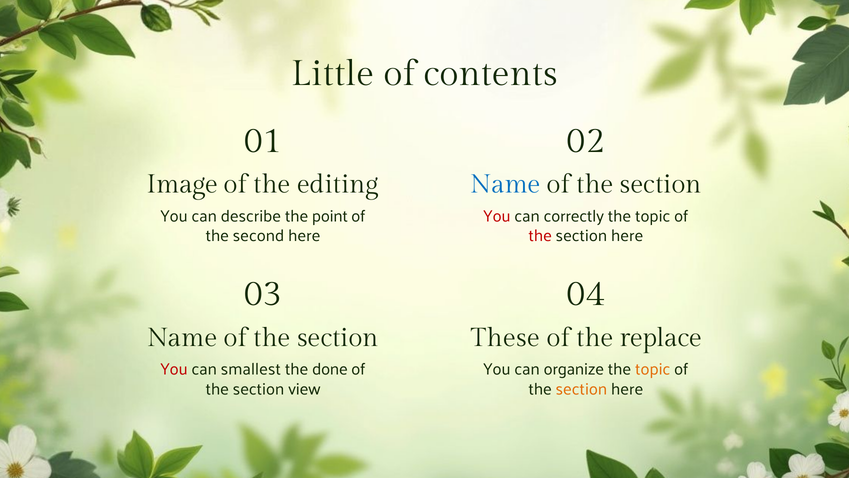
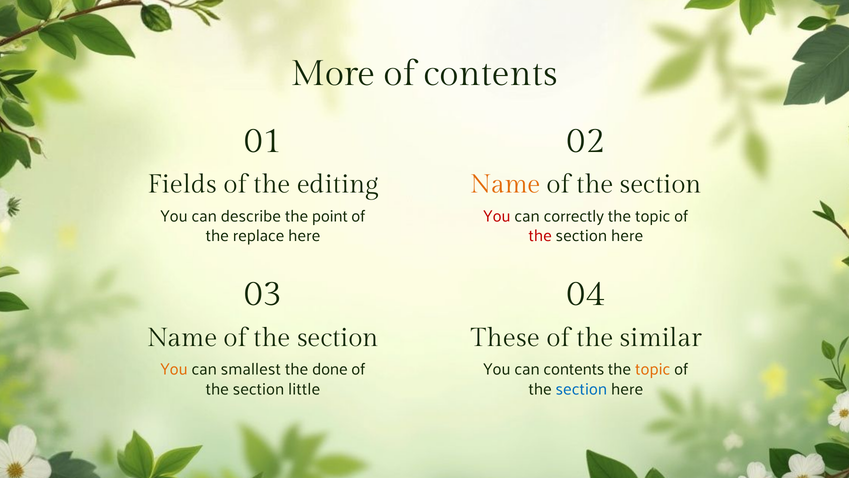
Little: Little -> More (333, 73)
Image: Image -> Fields (182, 184)
Name colour: blue -> orange (505, 184)
second: second -> replace (259, 236)
replace: replace -> similar (661, 337)
You colour: red -> orange (174, 369)
can organize: organize -> contents (574, 369)
view: view -> little (304, 389)
section colour: orange -> blue (581, 389)
